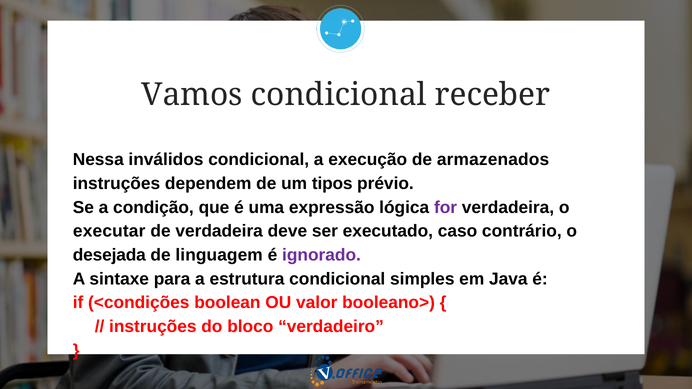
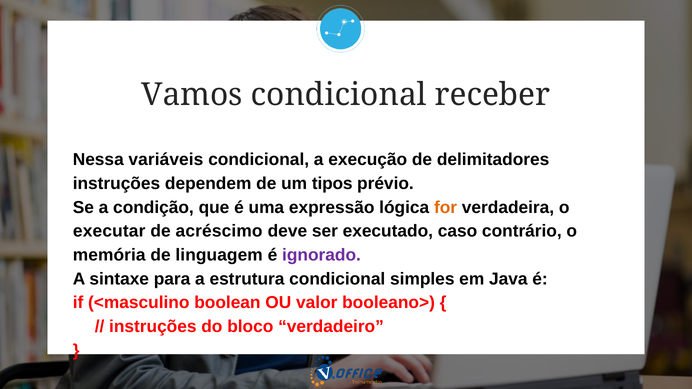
inválidos: inválidos -> variáveis (166, 160)
armazenados: armazenados -> delimitadores (493, 160)
for colour: purple -> orange (446, 207)
de verdadeira: verdadeira -> acréscimo (219, 231)
desejada: desejada -> memória (109, 255)
<condições: <condições -> <masculino (139, 303)
